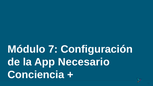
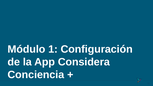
7: 7 -> 1 (53, 49)
Necesario: Necesario -> Considera (84, 62)
